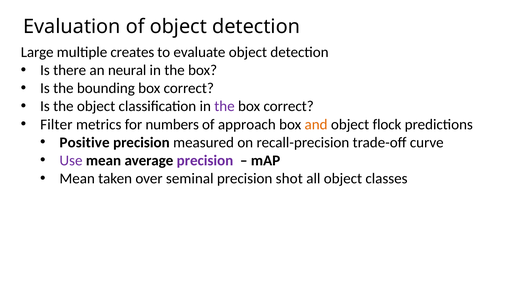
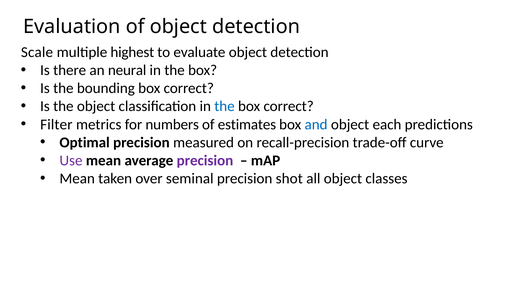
Large: Large -> Scale (37, 52)
creates: creates -> highest (132, 52)
the colour: purple -> blue (224, 106)
approach: approach -> estimates (247, 125)
and colour: orange -> blue (316, 125)
flock: flock -> each (387, 125)
Positive: Positive -> Optimal (85, 143)
